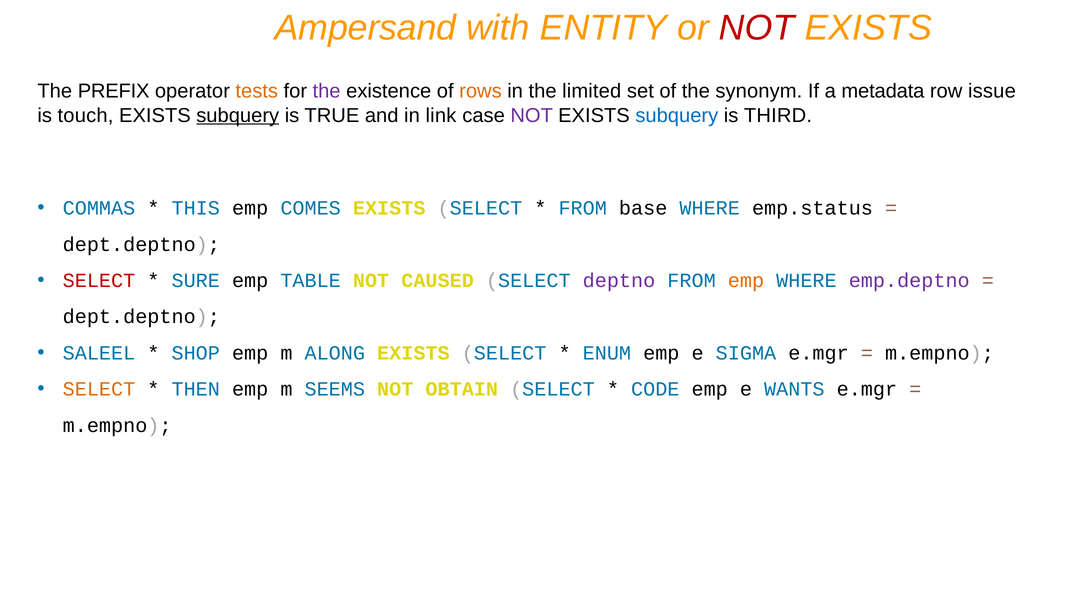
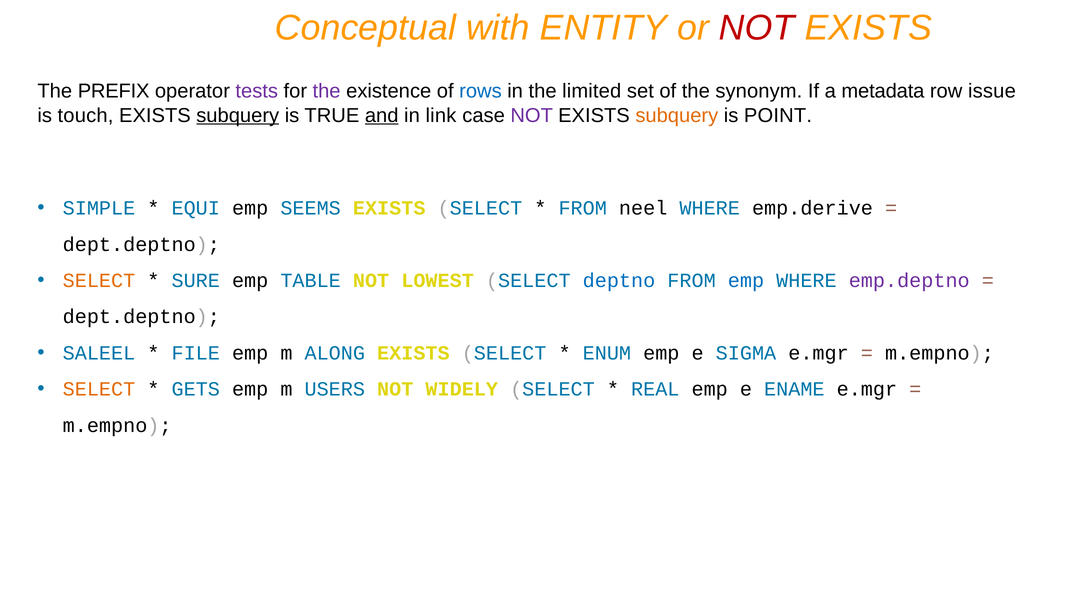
Ampersand: Ampersand -> Conceptual (365, 28)
tests colour: orange -> purple (257, 91)
rows colour: orange -> blue (480, 91)
and underline: none -> present (382, 116)
subquery colour: blue -> orange (677, 116)
THIRD: THIRD -> POINT (778, 116)
COMMAS: COMMAS -> SIMPLE (99, 208)
THIS: THIS -> EQUI (196, 208)
COMES: COMES -> SEEMS (311, 208)
base: base -> neel (643, 208)
emp.status: emp.status -> emp.derive (812, 208)
SELECT colour: red -> orange (99, 281)
CAUSED: CAUSED -> LOWEST (438, 281)
deptno colour: purple -> blue (619, 281)
emp colour: orange -> blue (746, 281)
SHOP: SHOP -> FILE (196, 353)
THEN: THEN -> GETS (196, 390)
SEEMS: SEEMS -> USERS (335, 390)
OBTAIN: OBTAIN -> WIDELY (462, 390)
CODE: CODE -> REAL (655, 390)
WANTS: WANTS -> ENAME (794, 390)
